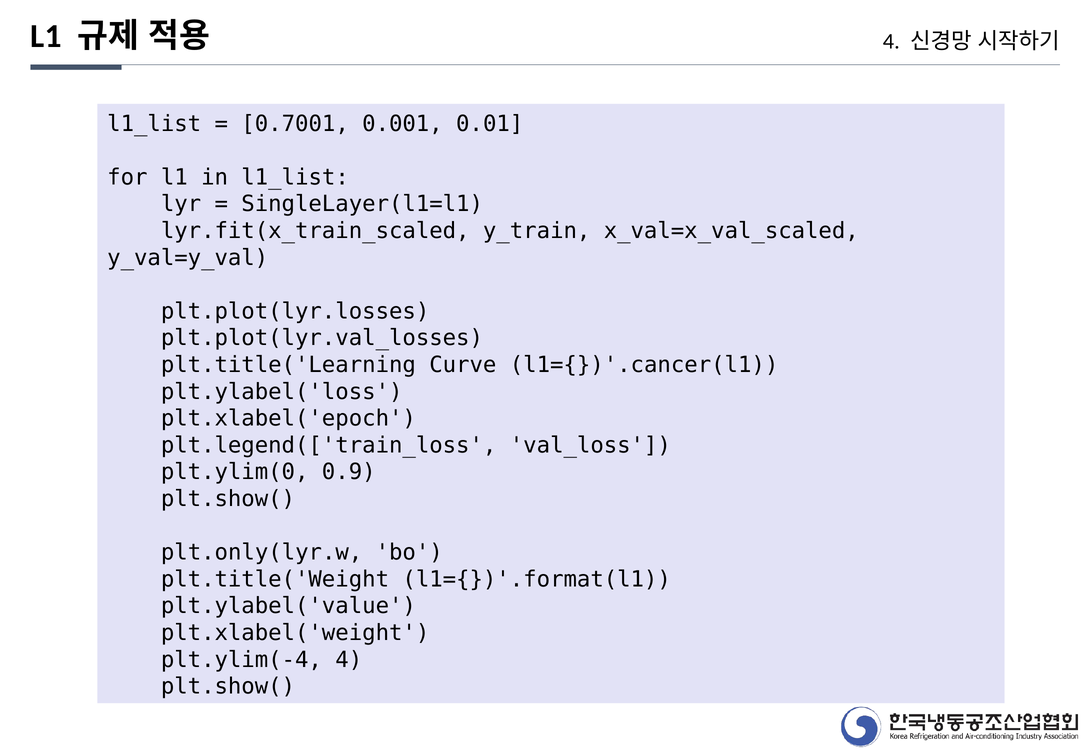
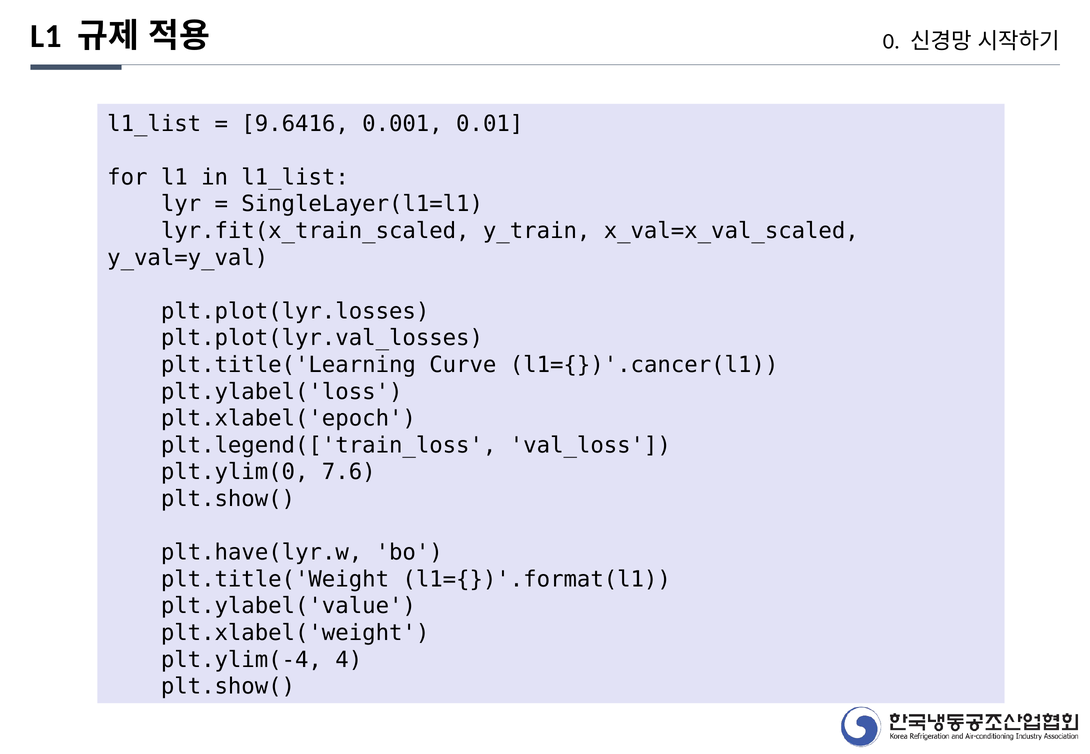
4: 4 -> 0 (891, 41)
0.7001: 0.7001 -> 9.6416 (295, 124)
0.9: 0.9 -> 7.6 (349, 472)
plt.only(lyr.w: plt.only(lyr.w -> plt.have(lyr.w (262, 553)
